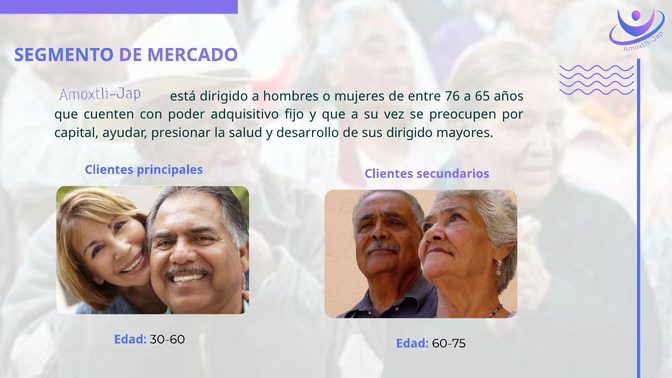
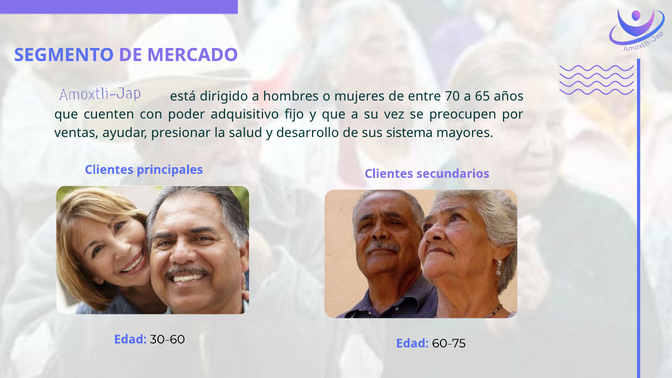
76: 76 -> 70 (452, 96)
capital: capital -> ventas (77, 133)
sus dirigido: dirigido -> sistema (410, 133)
